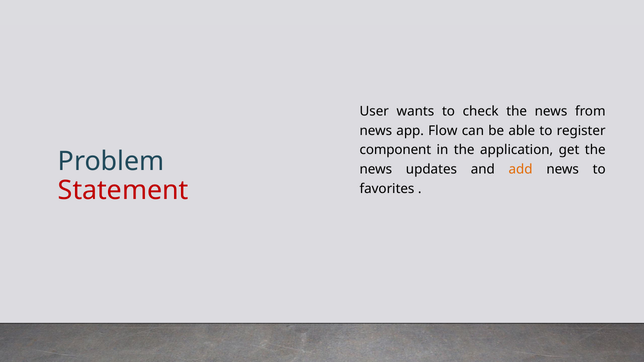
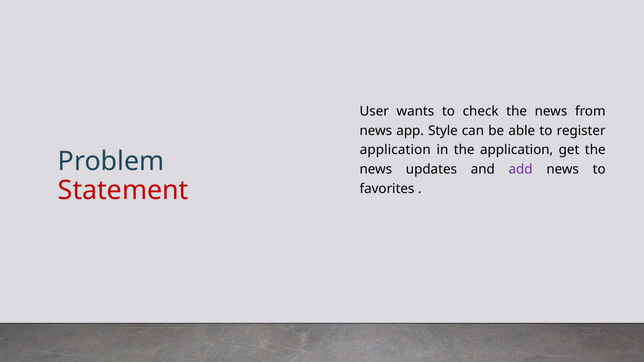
Flow: Flow -> Style (443, 131)
component: component -> application (395, 150)
add colour: orange -> purple (521, 169)
